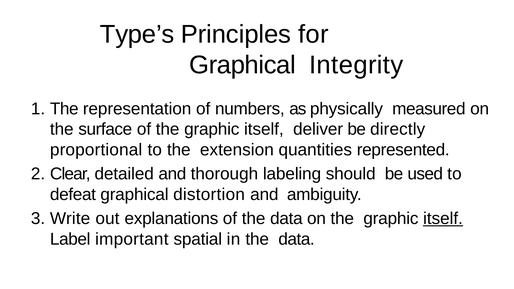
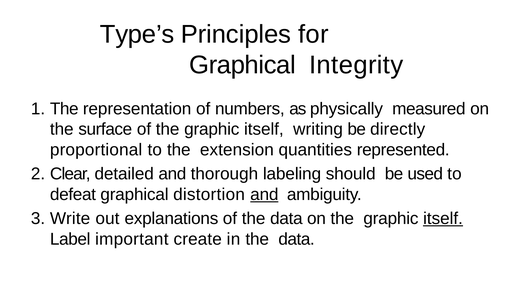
deliver: deliver -> writing (318, 129)
and underline: none -> present (264, 195)
spatial: spatial -> create (198, 239)
